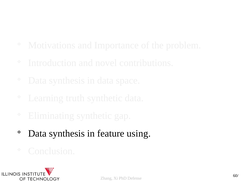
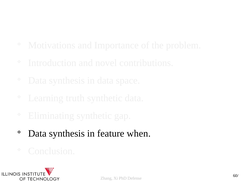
using: using -> when (139, 133)
